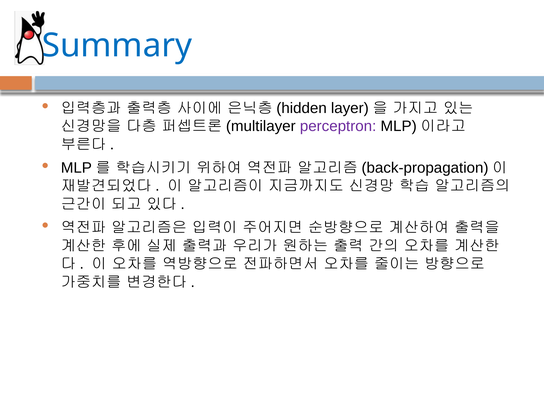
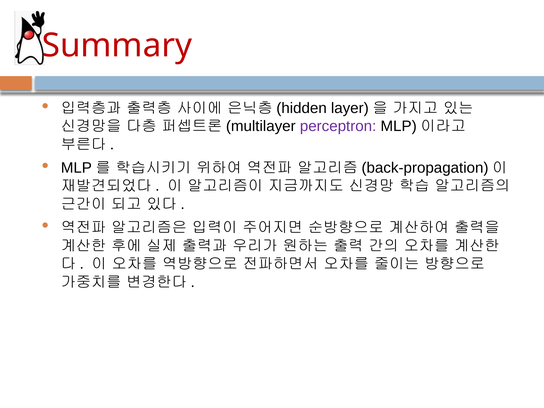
Summary colour: blue -> red (117, 45)
